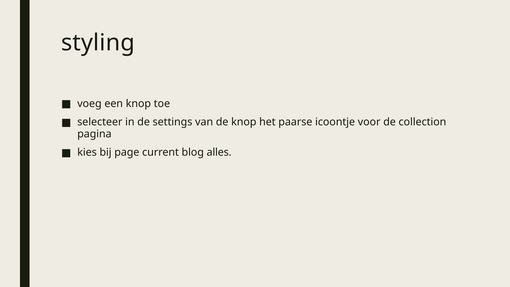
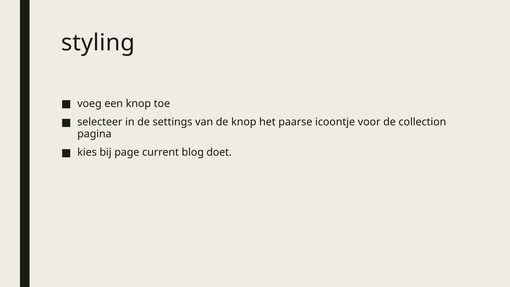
alles: alles -> doet (219, 152)
